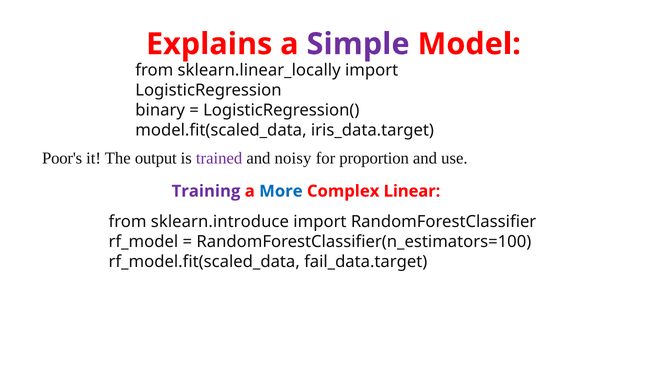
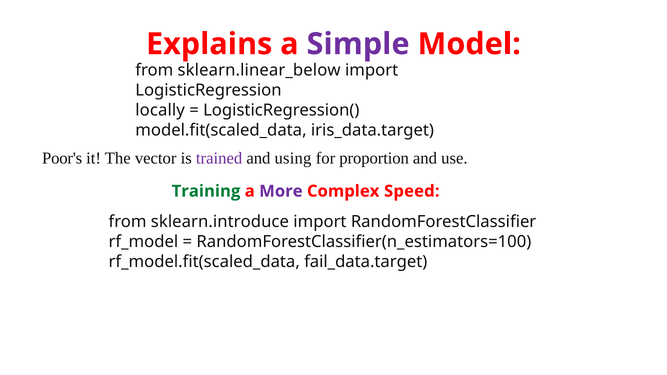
sklearn.linear_locally: sklearn.linear_locally -> sklearn.linear_below (259, 70)
binary: binary -> locally (160, 110)
output: output -> vector (156, 158)
noisy: noisy -> using (293, 158)
Training colour: purple -> green (206, 191)
More colour: blue -> purple (281, 191)
Linear: Linear -> Speed (412, 191)
